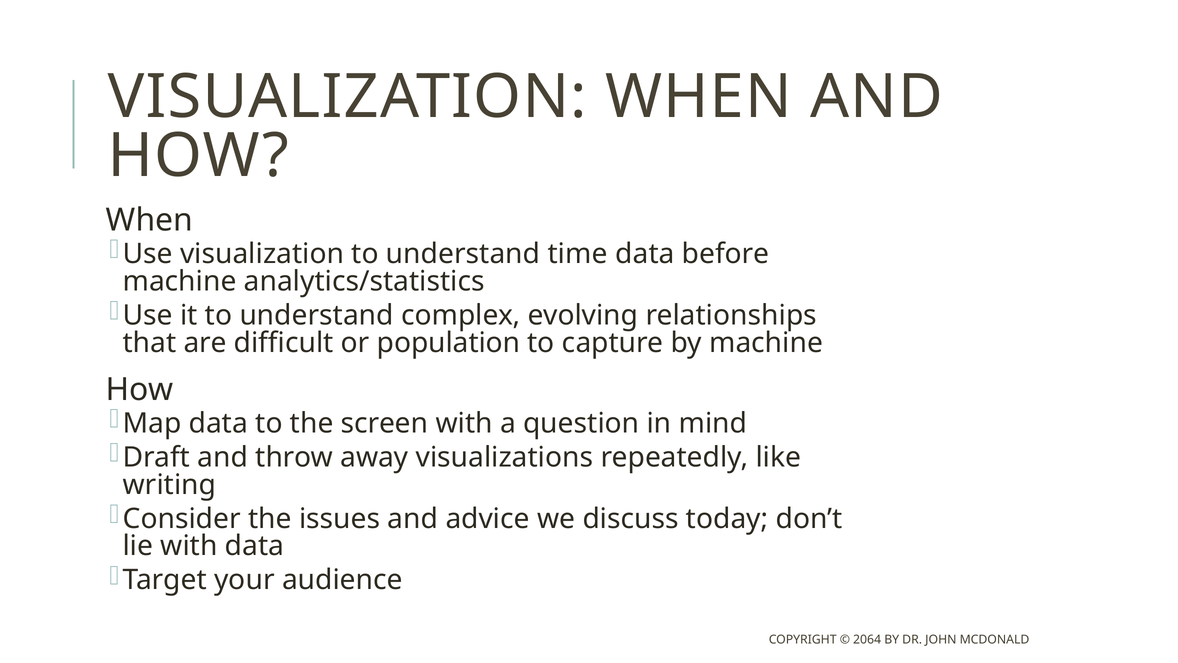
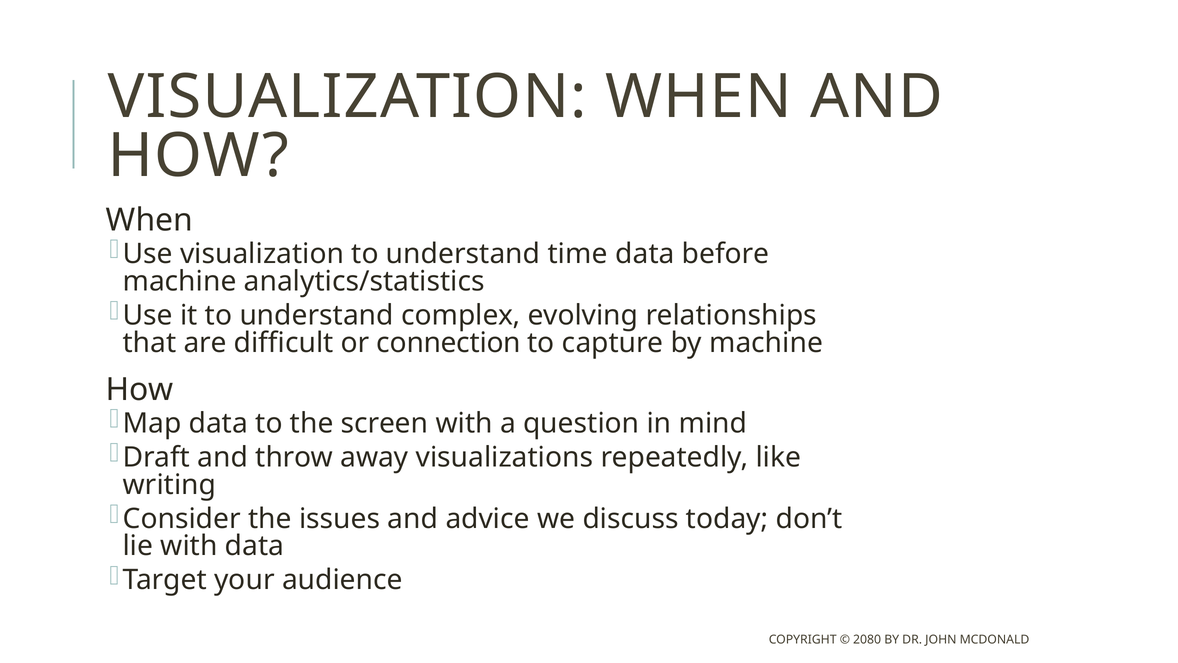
population: population -> connection (449, 343)
2064: 2064 -> 2080 (867, 639)
